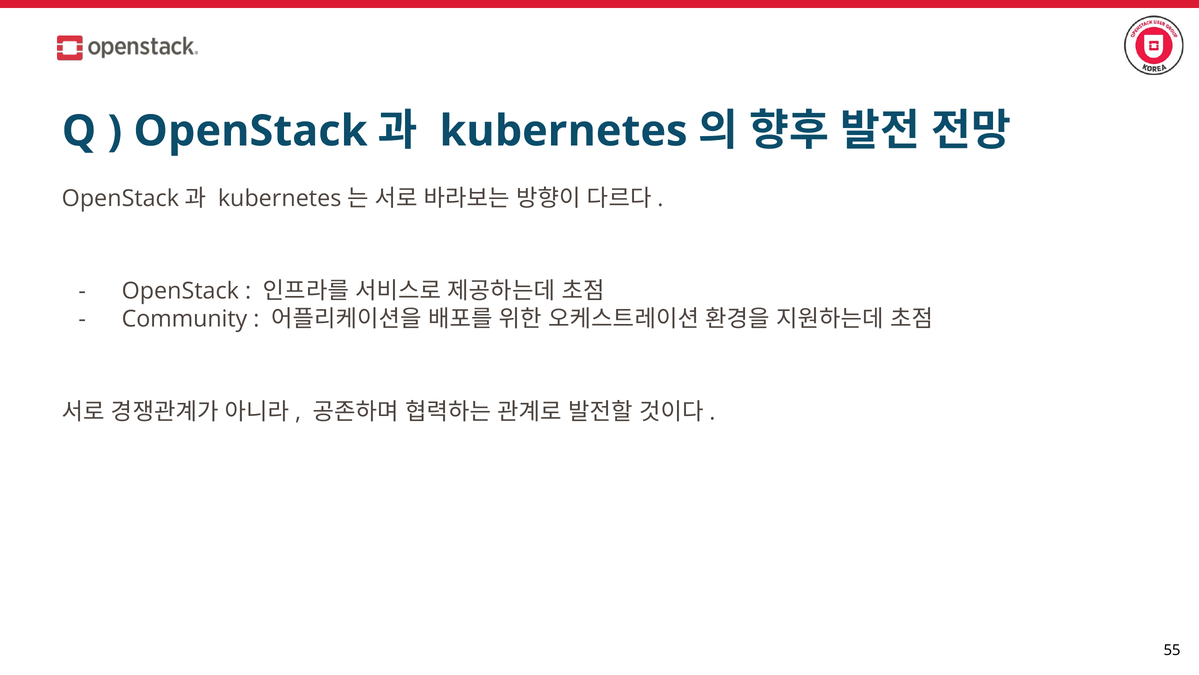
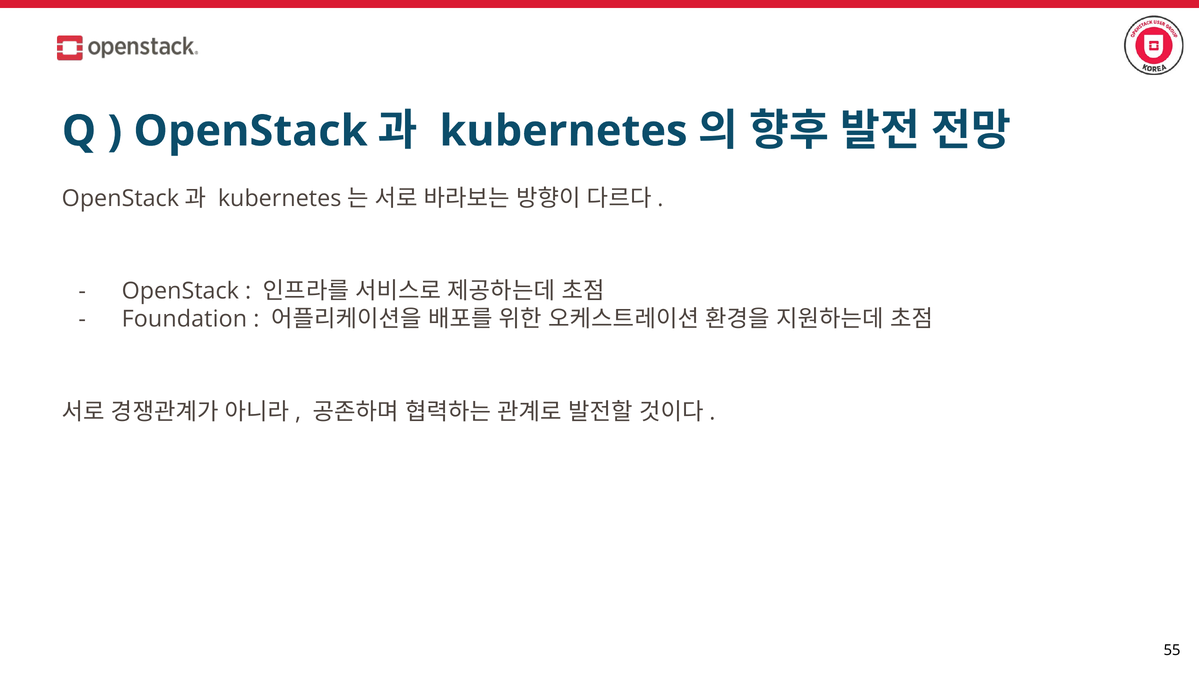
Community: Community -> Foundation (184, 319)
